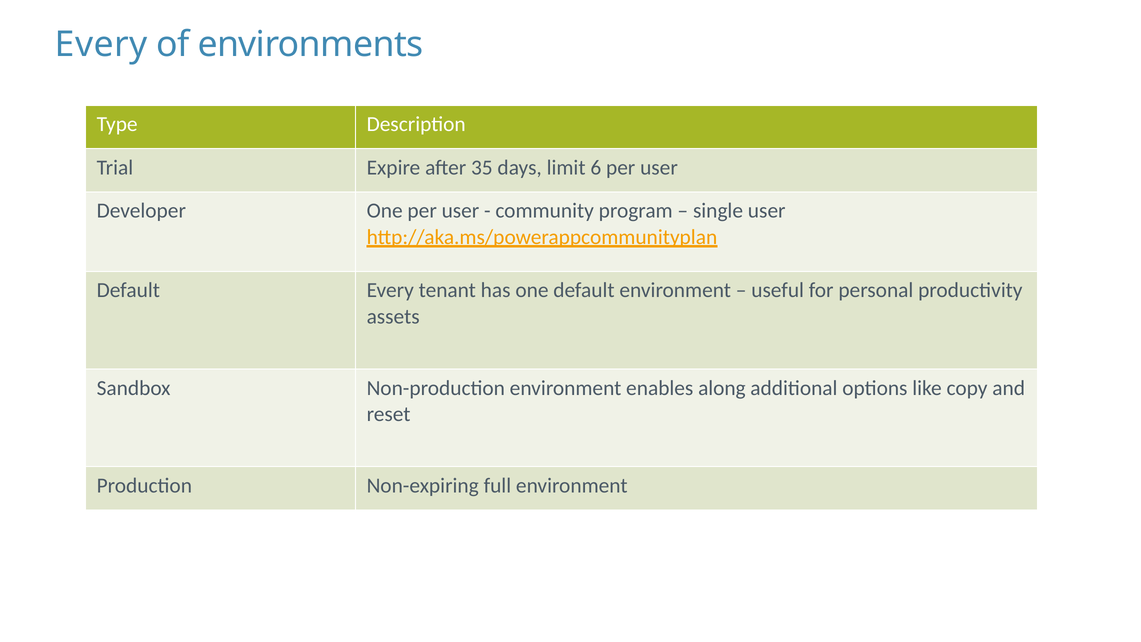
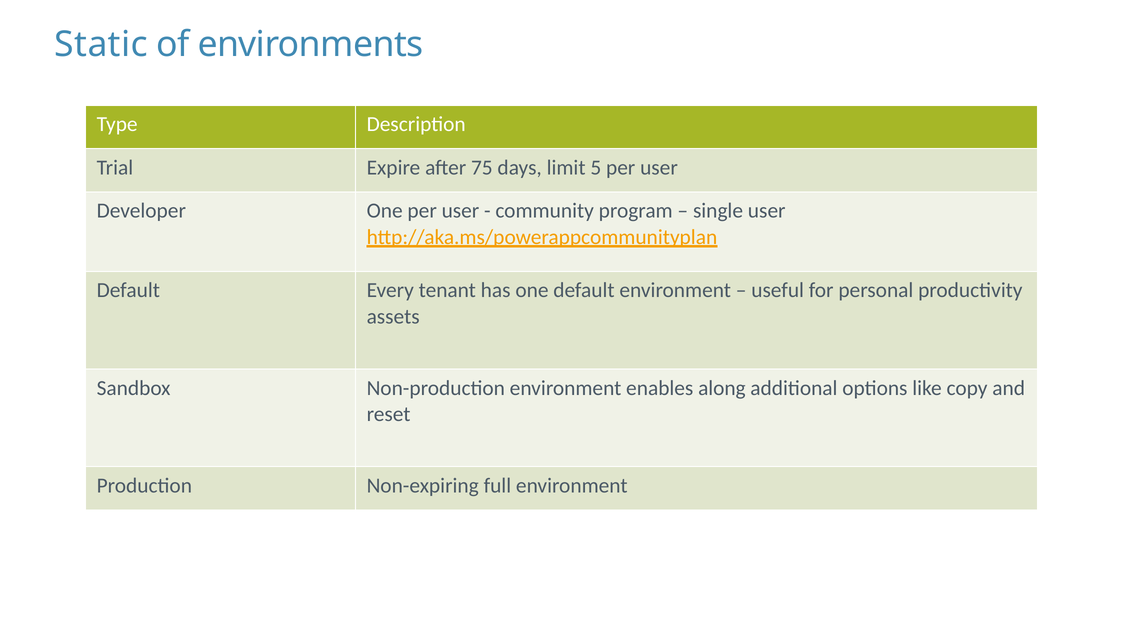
Every: Every -> Static (101, 45)
35: 35 -> 75 (482, 168)
6: 6 -> 5 (596, 168)
